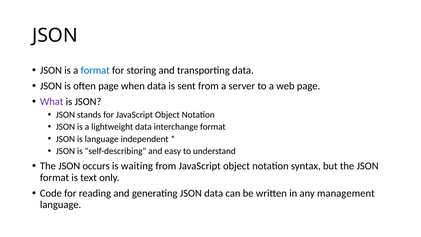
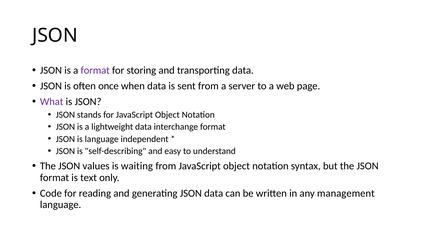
format colour: blue -> purple (95, 70)
often page: page -> once (108, 86)
occurs: occurs -> values (96, 166)
